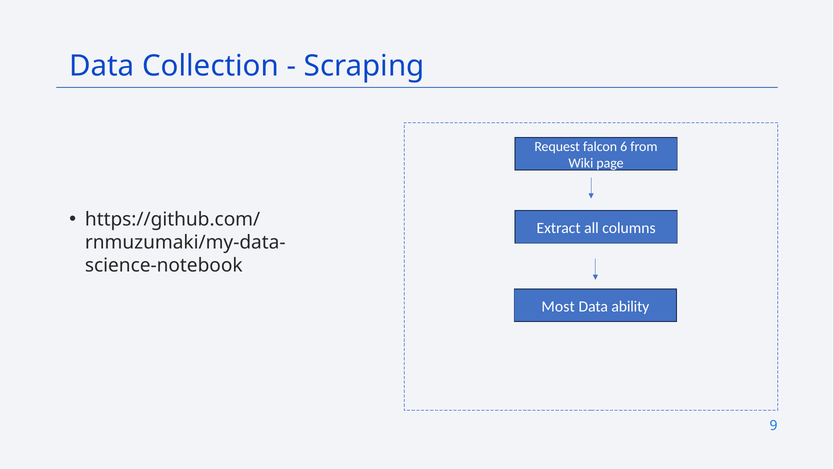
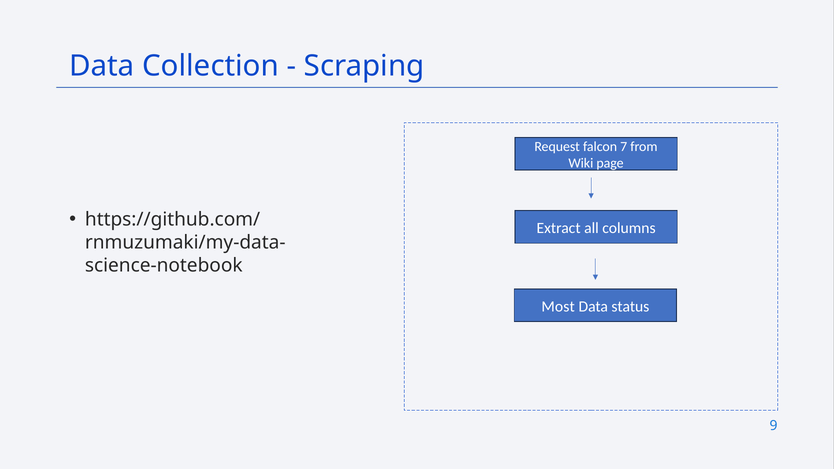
6: 6 -> 7 (624, 146)
ability: ability -> status (630, 307)
